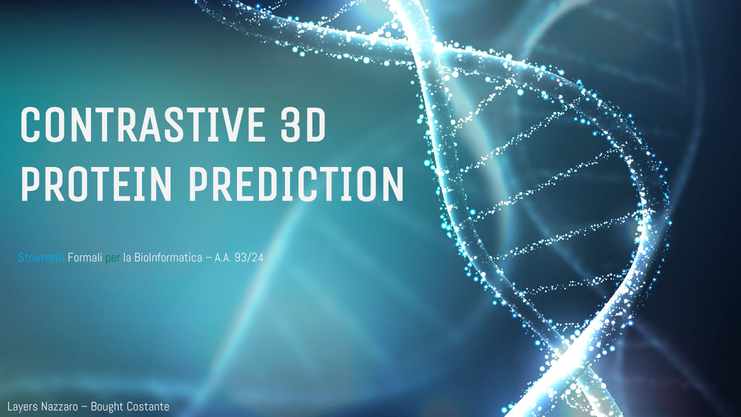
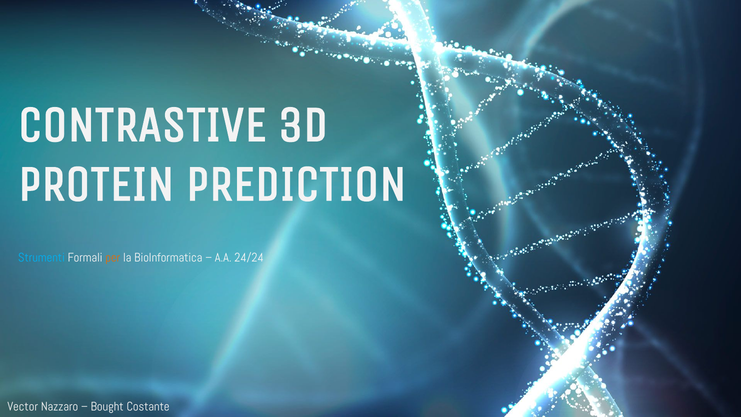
per colour: green -> orange (113, 257)
93/24: 93/24 -> 24/24 (249, 257)
Layers: Layers -> Vector (23, 406)
